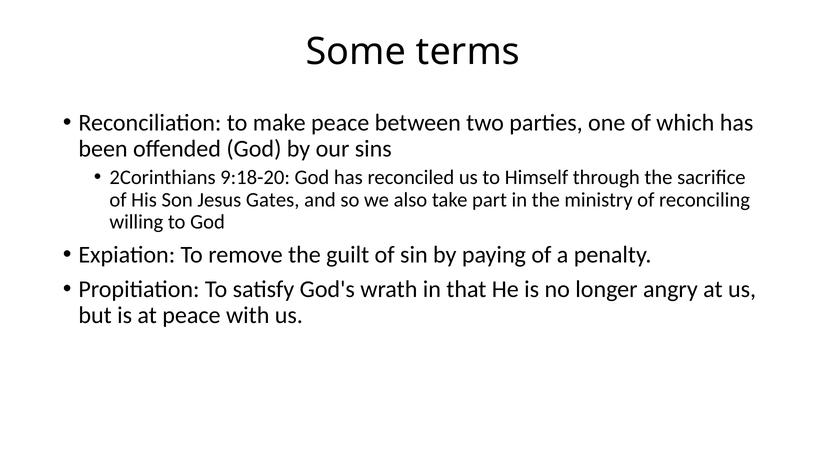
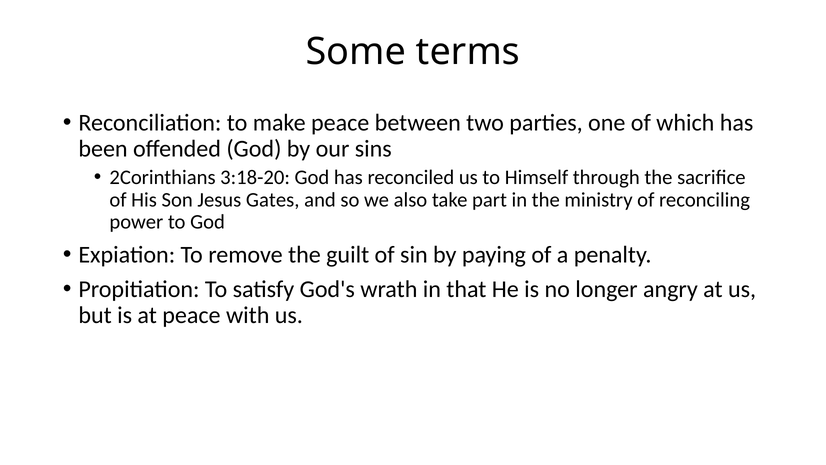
9:18-20: 9:18-20 -> 3:18-20 (255, 177)
willing: willing -> power (136, 222)
